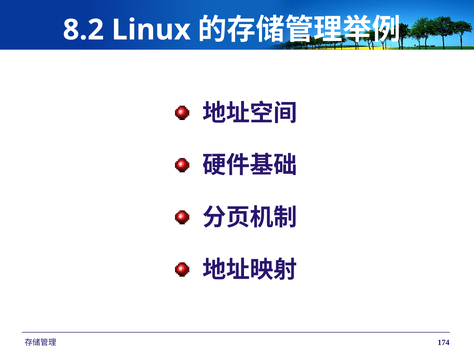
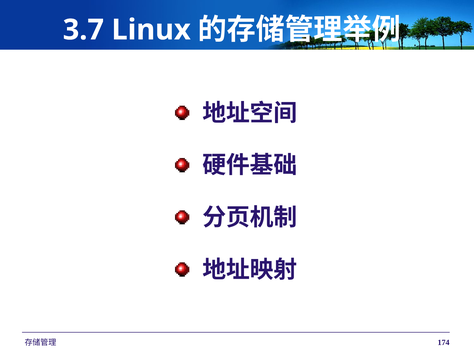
8.2: 8.2 -> 3.7 (83, 30)
